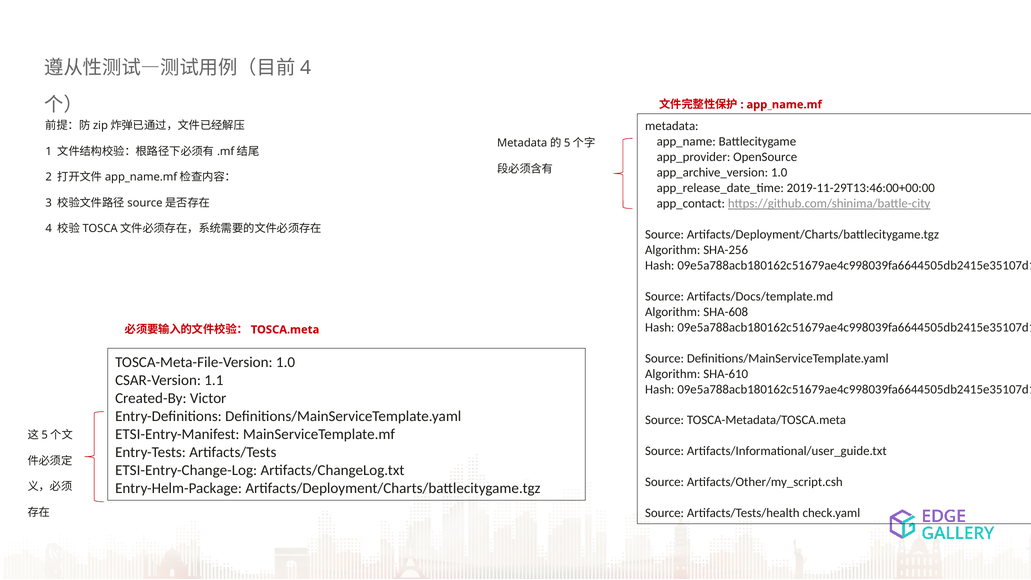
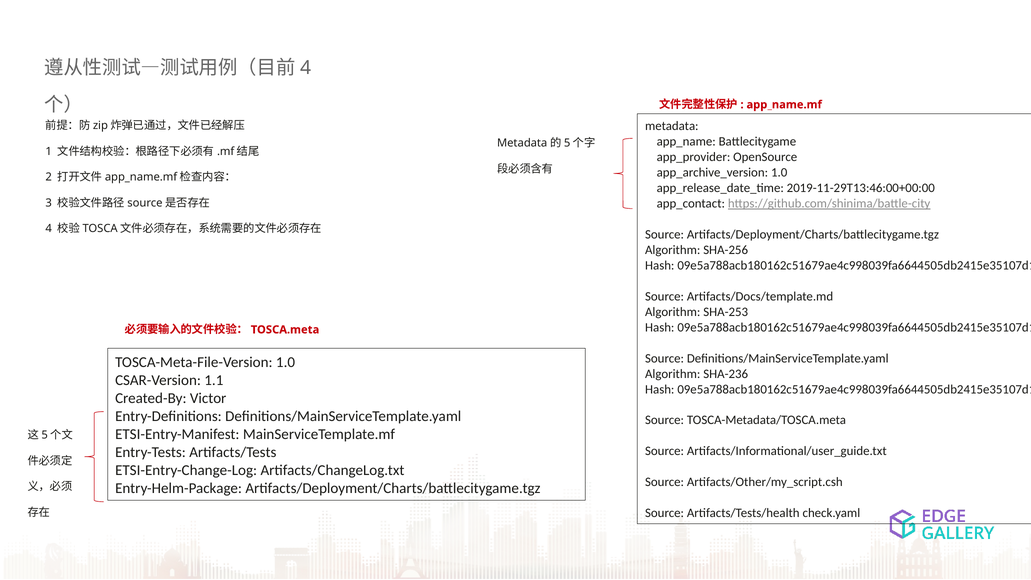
SHA-608: SHA-608 -> SHA-253 (726, 312)
SHA-610: SHA-610 -> SHA-236 (726, 374)
